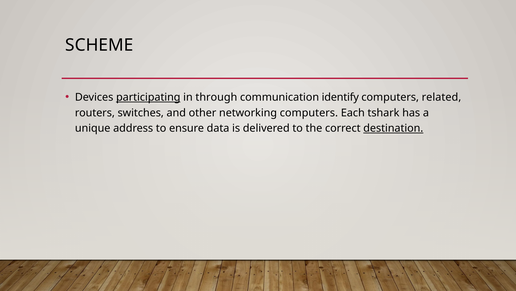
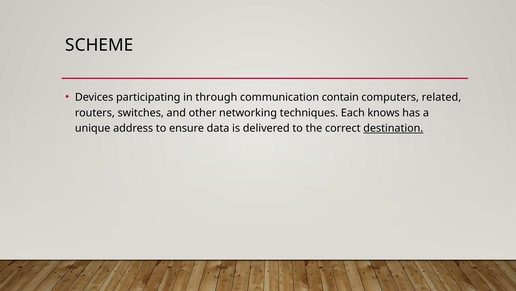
participating underline: present -> none (148, 97)
identify: identify -> contain (340, 97)
networking computers: computers -> techniques (309, 113)
tshark: tshark -> knows (384, 113)
